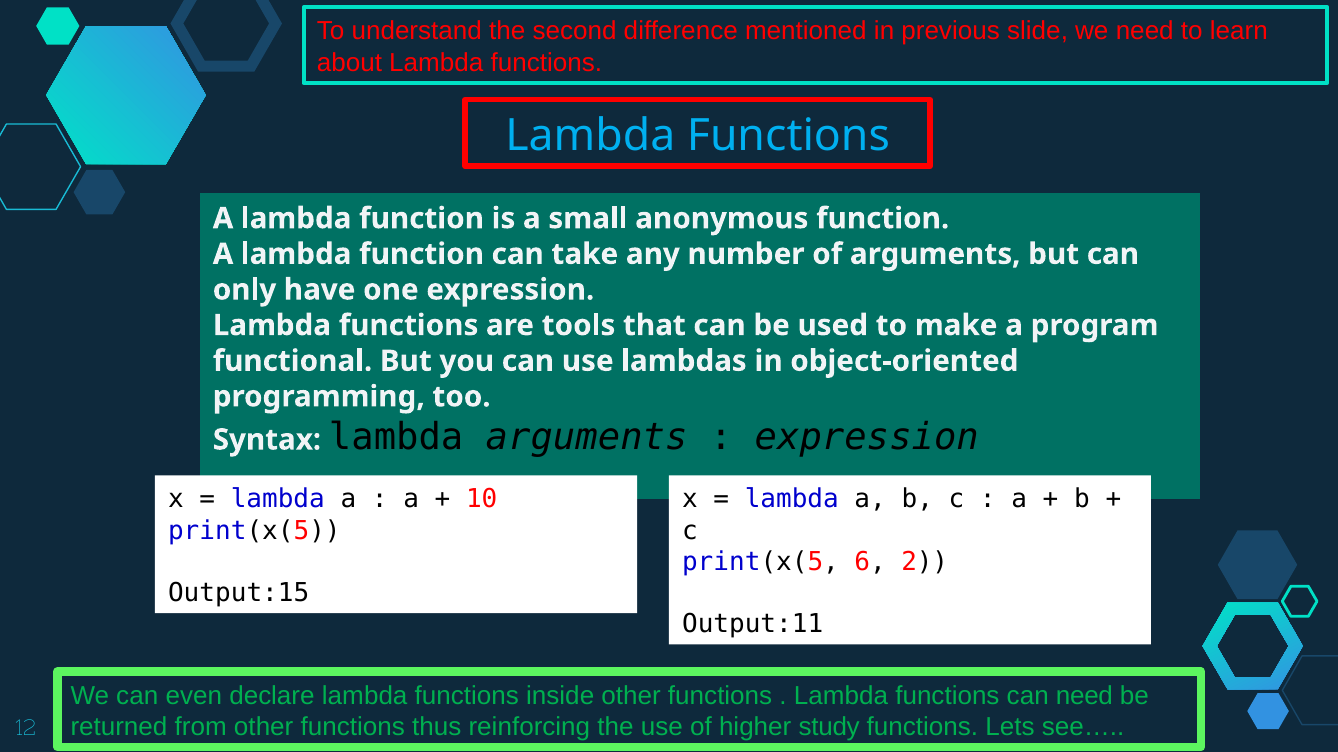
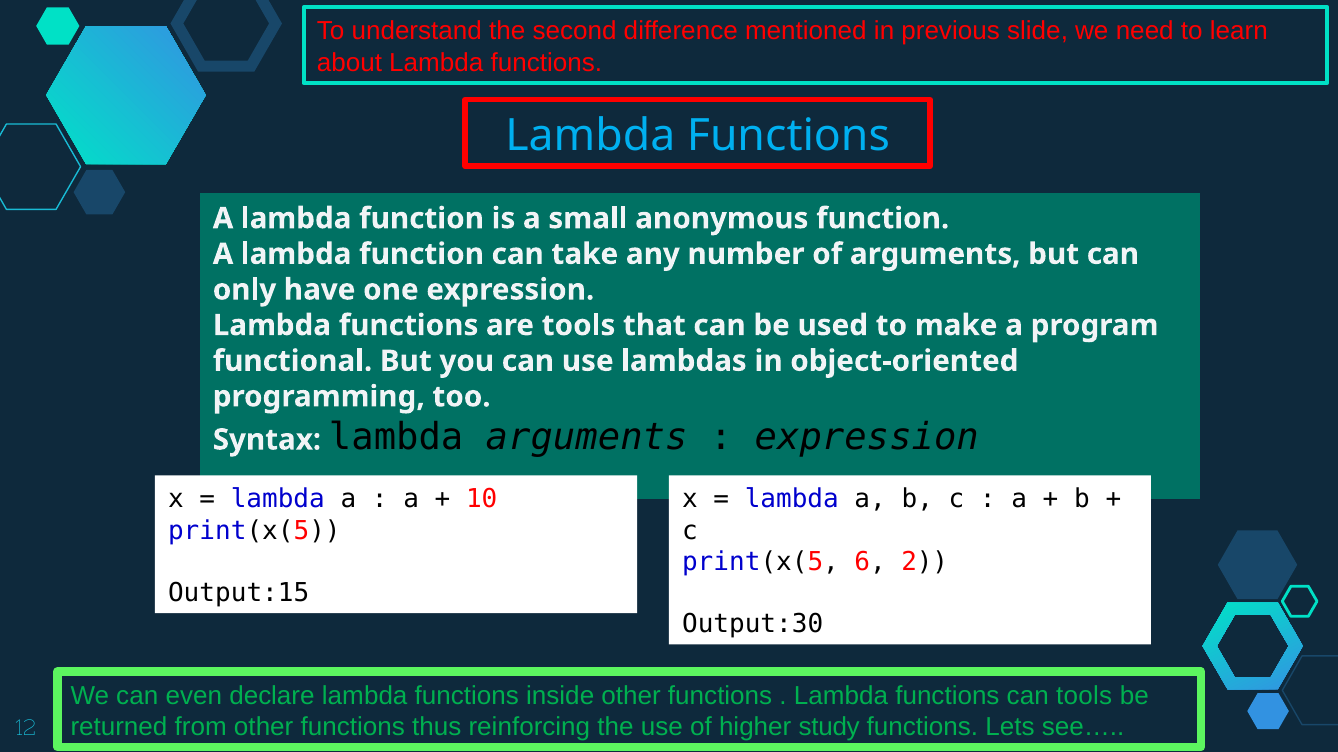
Output:11: Output:11 -> Output:30 (753, 625)
can need: need -> tools (1084, 696)
